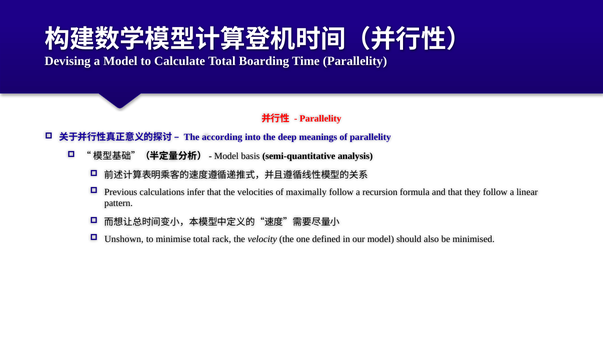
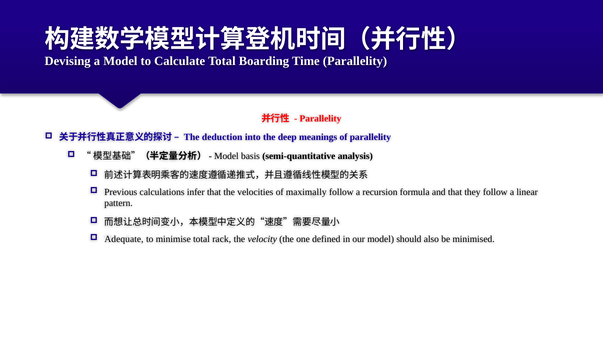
according: according -> deduction (222, 137)
Unshown: Unshown -> Adequate (124, 239)
